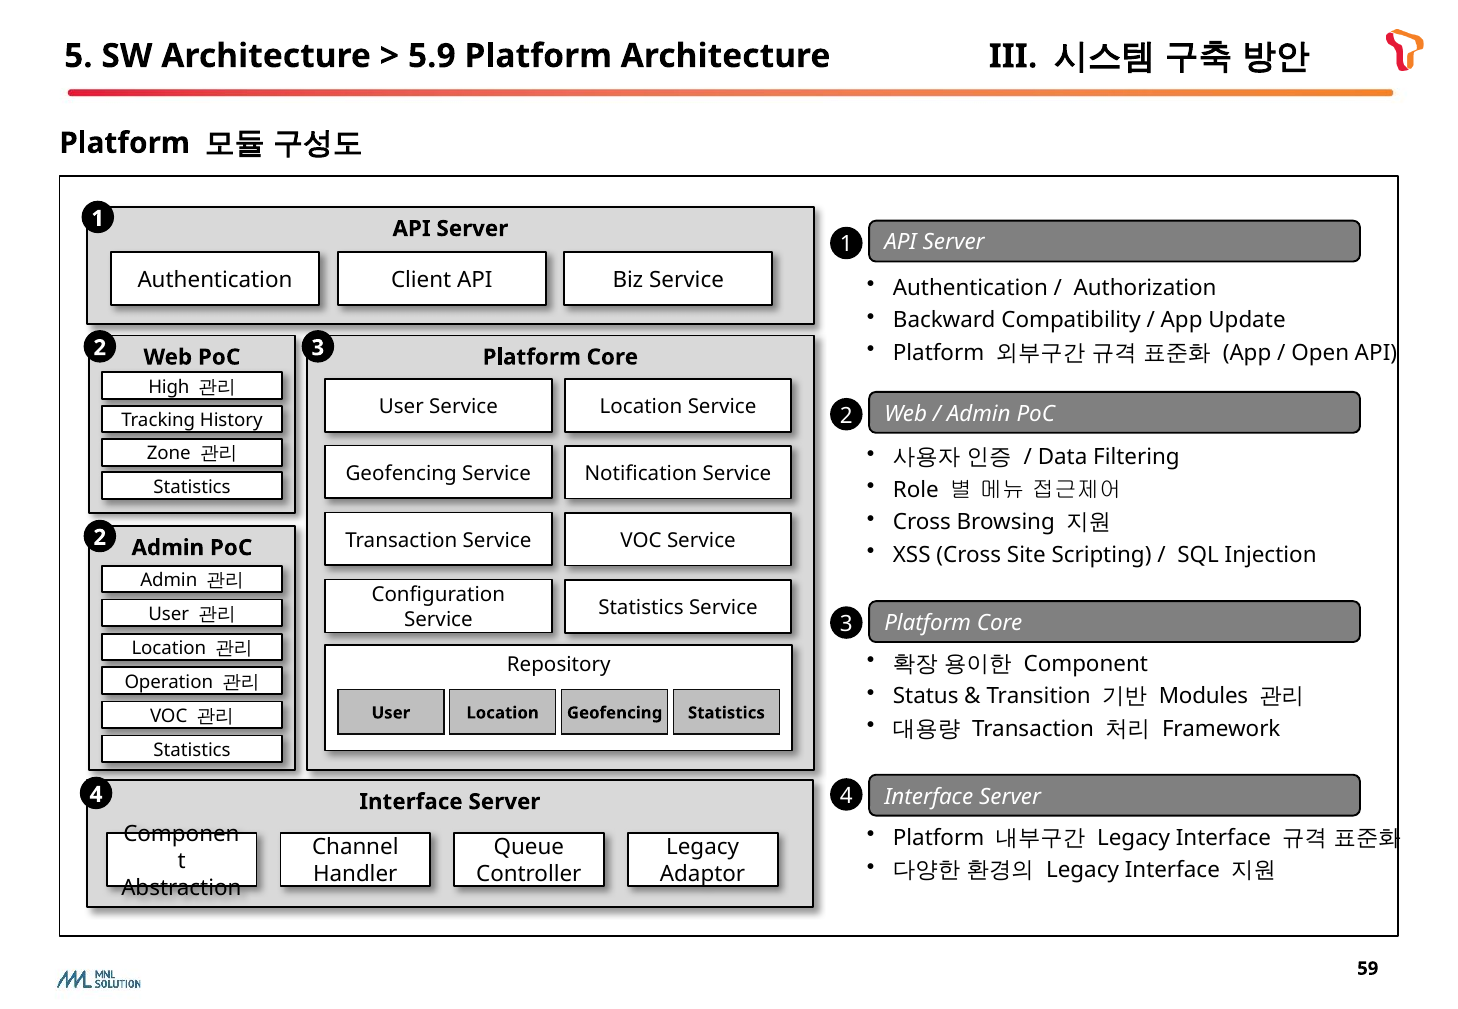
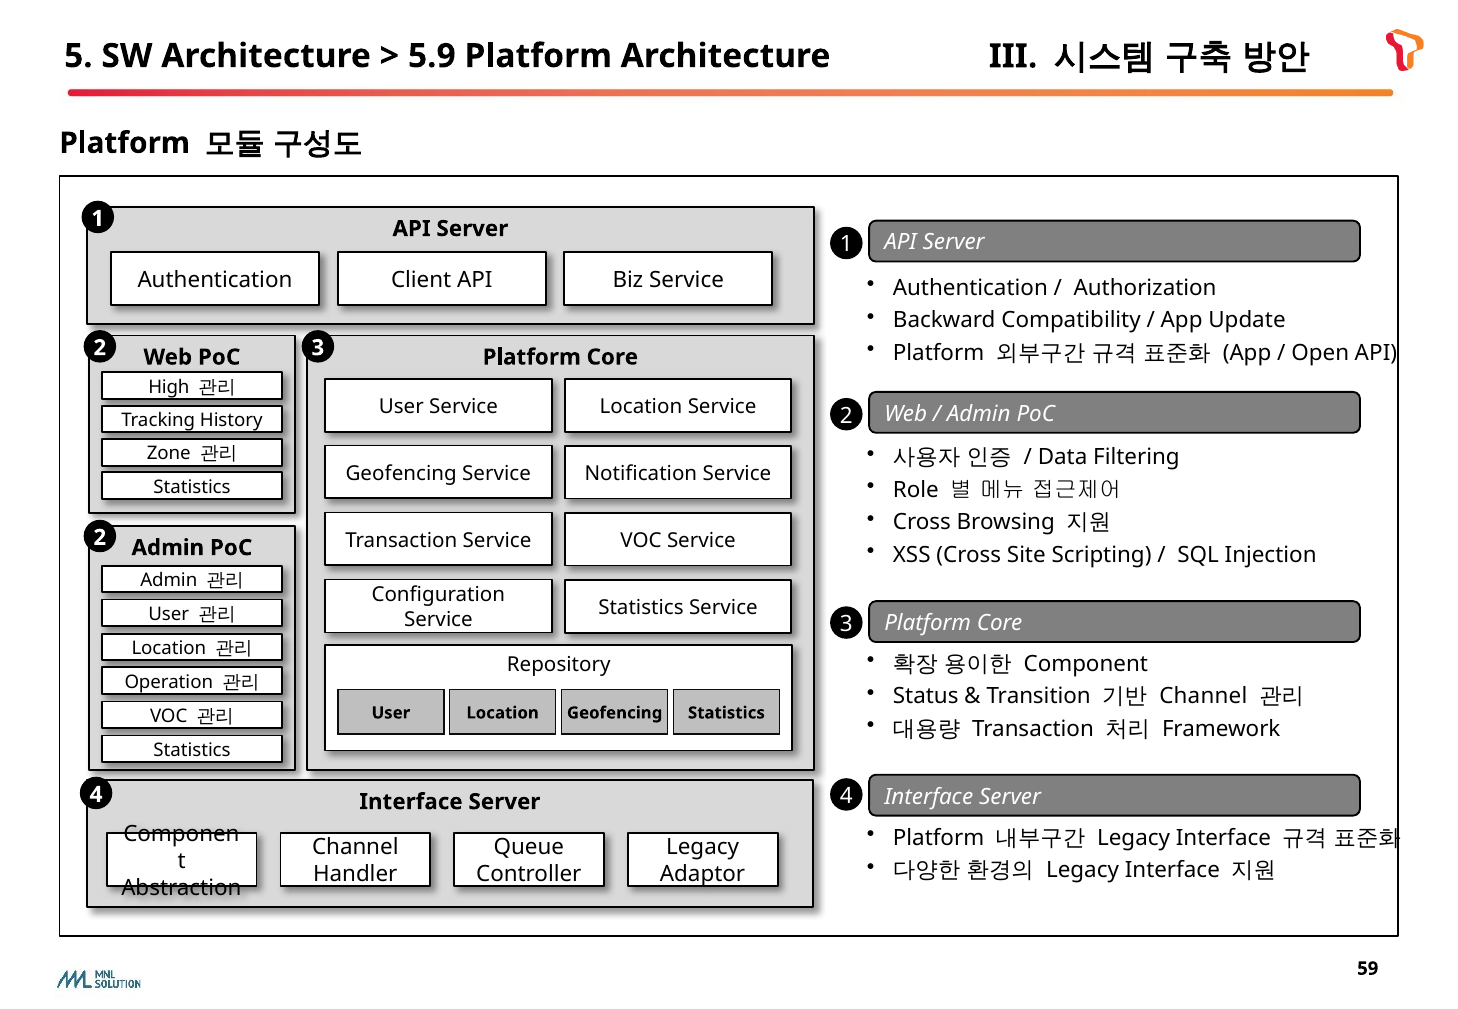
Modules: Modules -> Channel (1203, 697)
